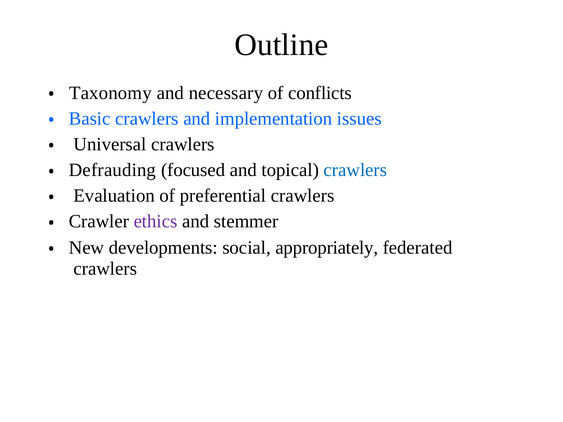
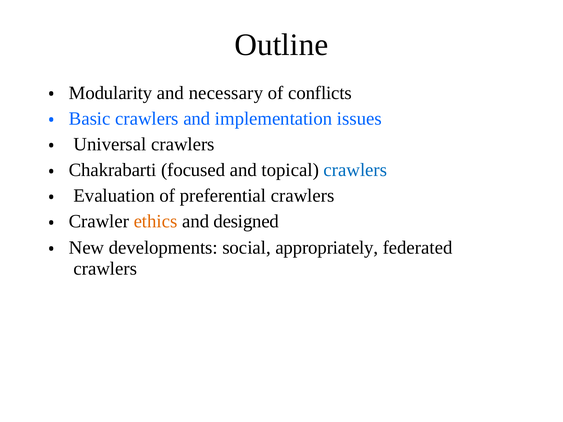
Taxonomy: Taxonomy -> Modularity (111, 93)
Defrauding: Defrauding -> Chakrabarti (113, 170)
ethics colour: purple -> orange (156, 221)
stemmer: stemmer -> designed (246, 221)
